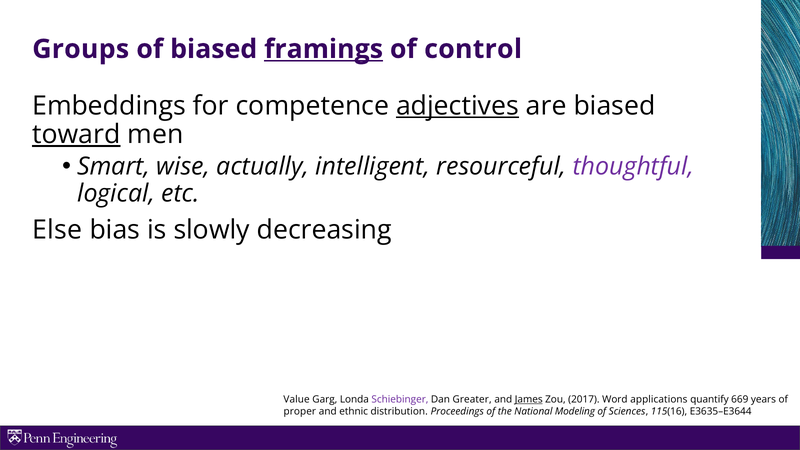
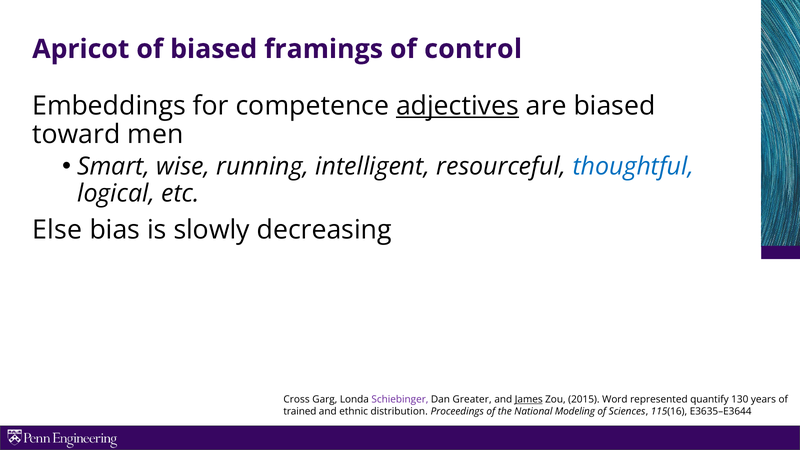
Groups: Groups -> Apricot (81, 49)
framings underline: present -> none (324, 49)
toward underline: present -> none (76, 135)
actually: actually -> running (263, 167)
thoughtful colour: purple -> blue (633, 167)
Value: Value -> Cross (297, 399)
2017: 2017 -> 2015 (584, 399)
applications: applications -> represented (659, 399)
669: 669 -> 130 (740, 399)
proper: proper -> trained (300, 411)
